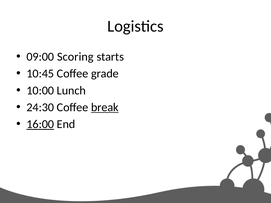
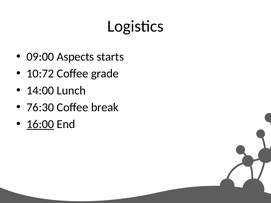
Scoring: Scoring -> Aspects (75, 57)
10:45: 10:45 -> 10:72 (40, 74)
10:00: 10:00 -> 14:00 (40, 91)
24:30: 24:30 -> 76:30 (40, 107)
break underline: present -> none (105, 107)
